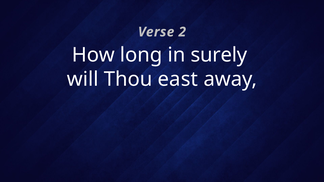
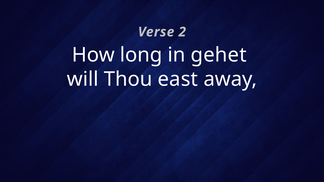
surely: surely -> gehet (219, 55)
